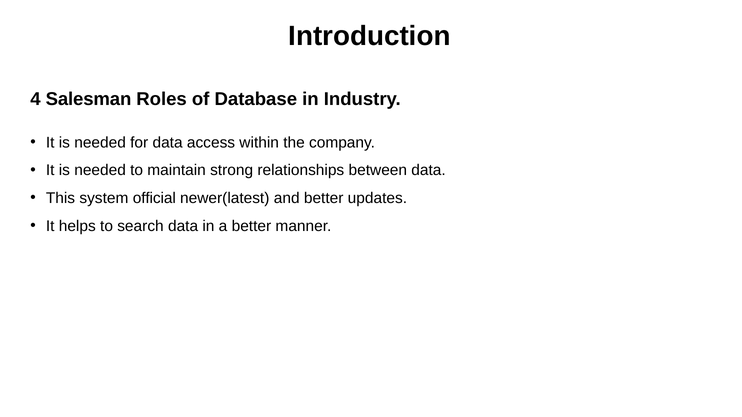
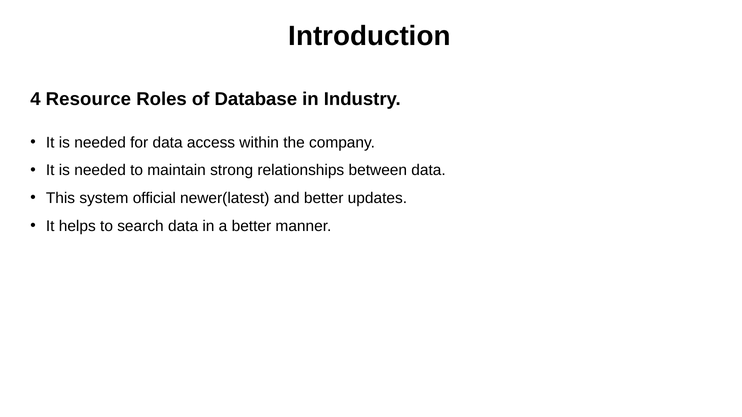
Salesman: Salesman -> Resource (88, 99)
